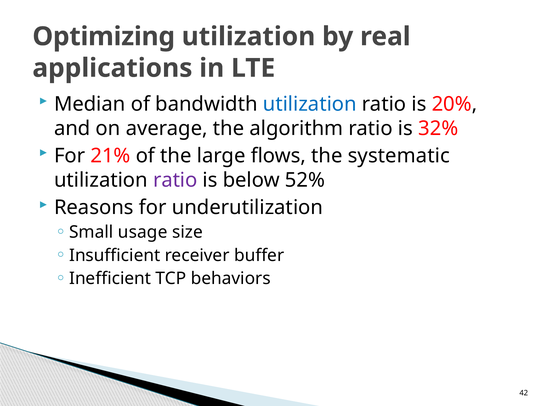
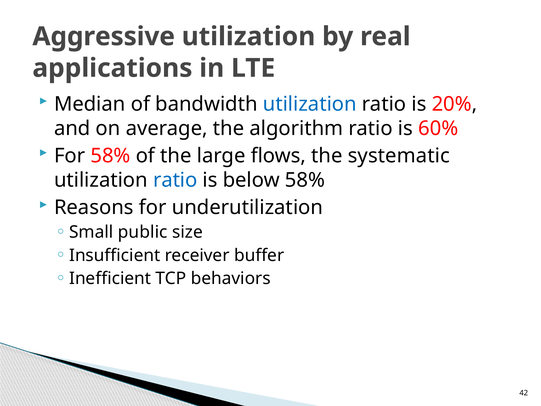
Optimizing: Optimizing -> Aggressive (104, 37)
32%: 32% -> 60% (438, 128)
For 21%: 21% -> 58% (110, 156)
ratio colour: purple -> blue (175, 180)
below 52%: 52% -> 58% (305, 180)
usage: usage -> public (143, 232)
